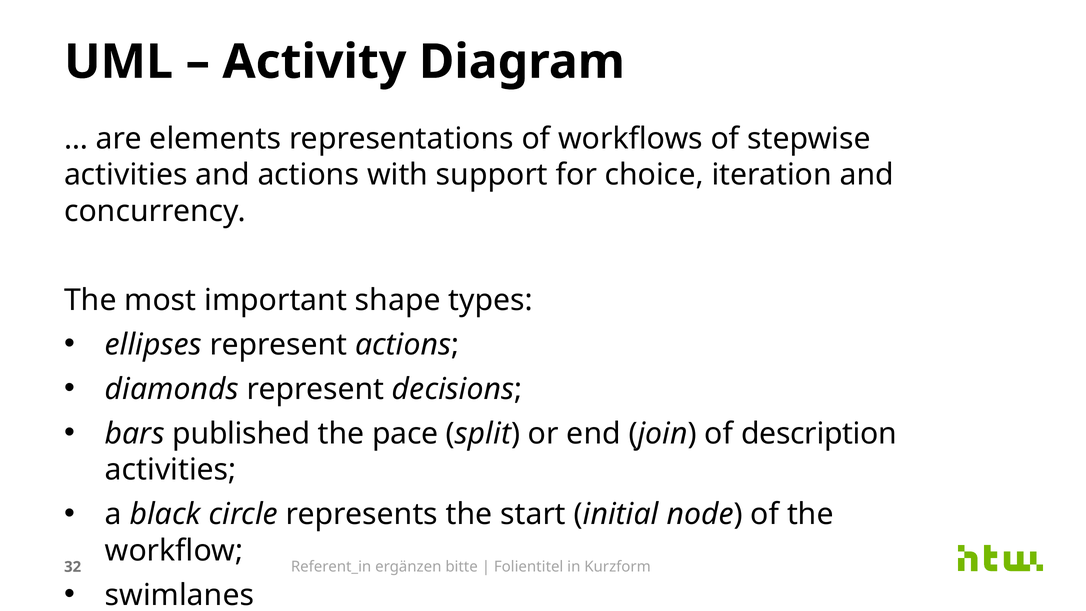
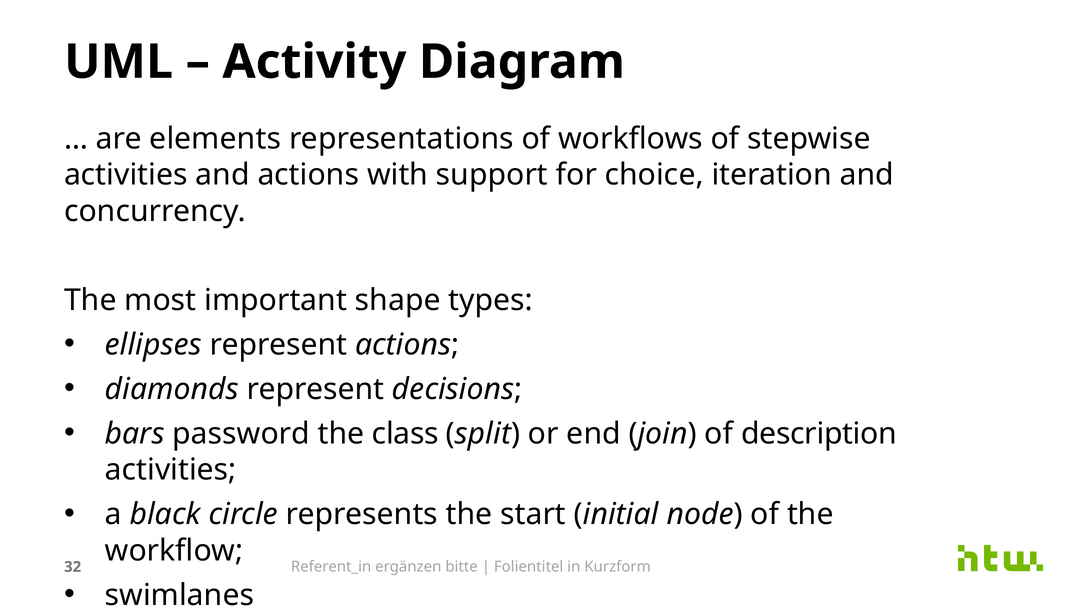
published: published -> password (241, 434)
pace: pace -> class (405, 434)
